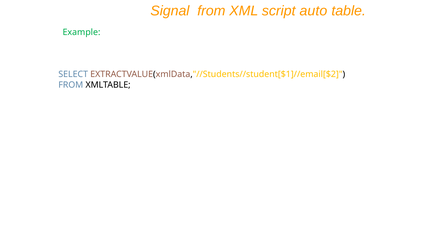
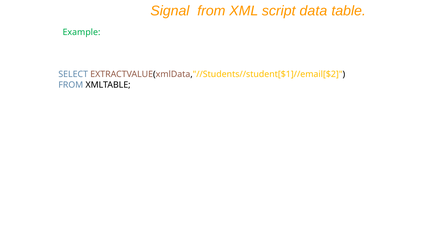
auto: auto -> data (313, 11)
